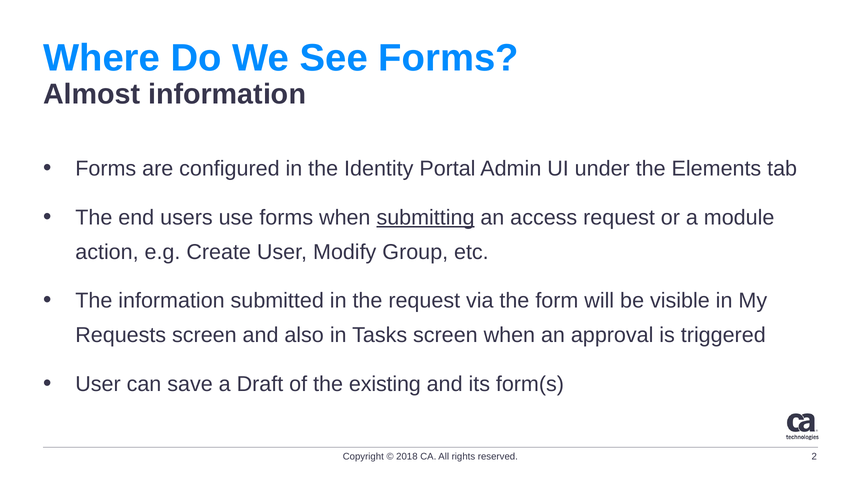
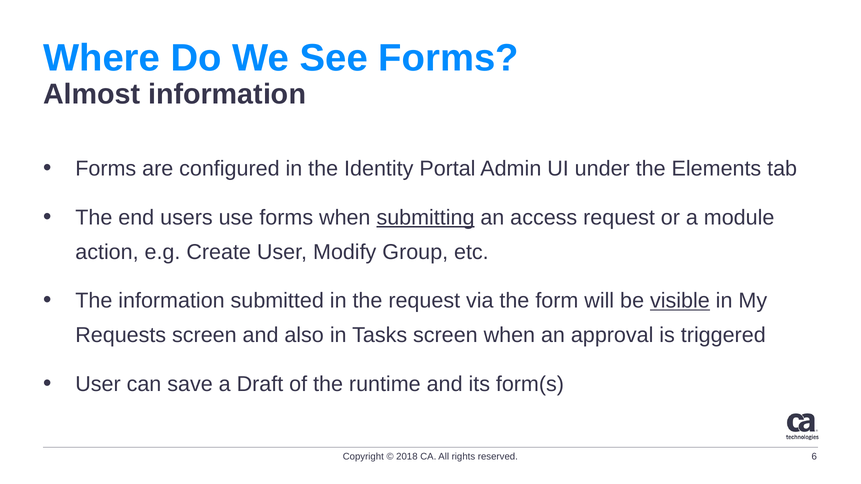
visible underline: none -> present (680, 301)
existing: existing -> runtime (385, 384)
2: 2 -> 6 (814, 457)
